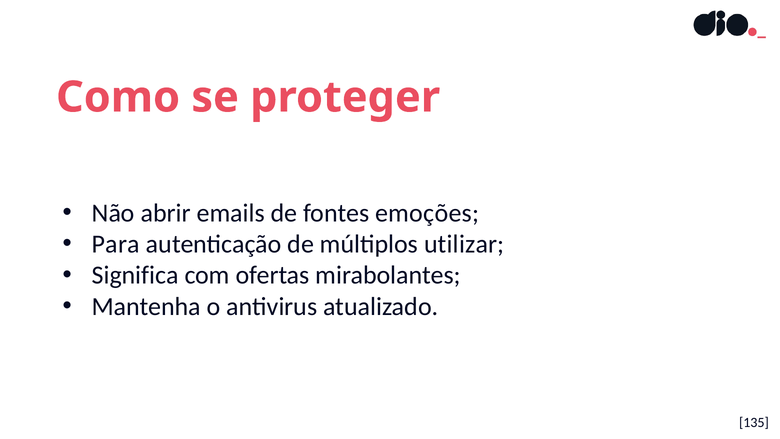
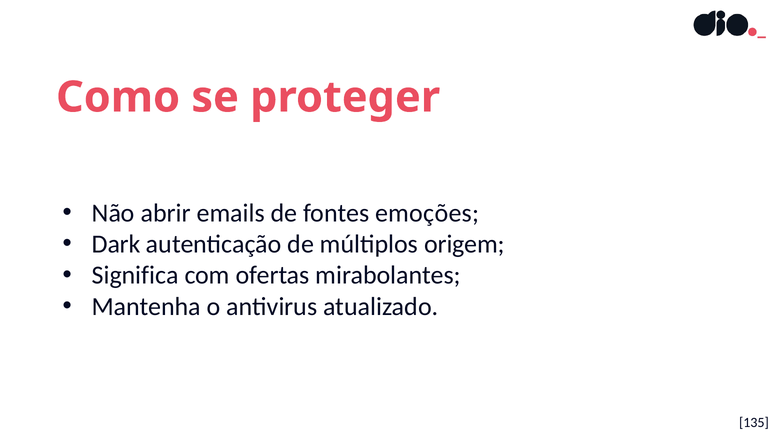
Para: Para -> Dark (116, 244)
utilizar: utilizar -> origem (464, 244)
